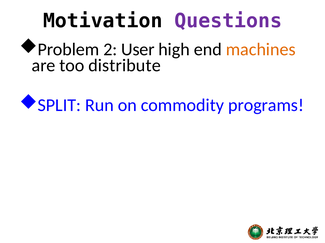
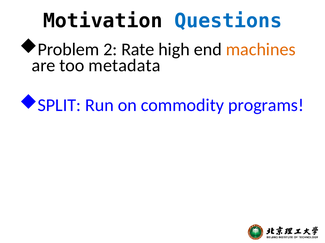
Questions colour: purple -> blue (228, 21)
User: User -> Rate (138, 49)
distribute: distribute -> metadata (125, 66)
